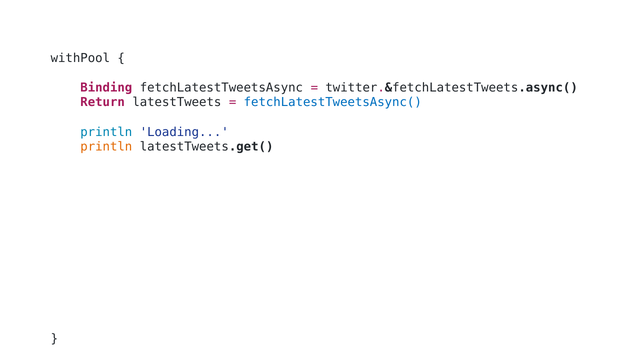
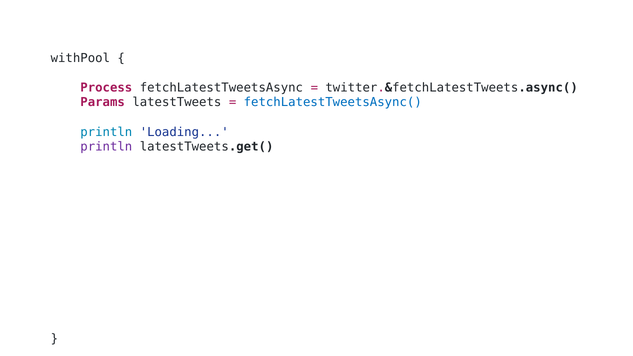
Binding: Binding -> Process (106, 88)
Return: Return -> Params (103, 102)
println colour: orange -> purple (106, 147)
